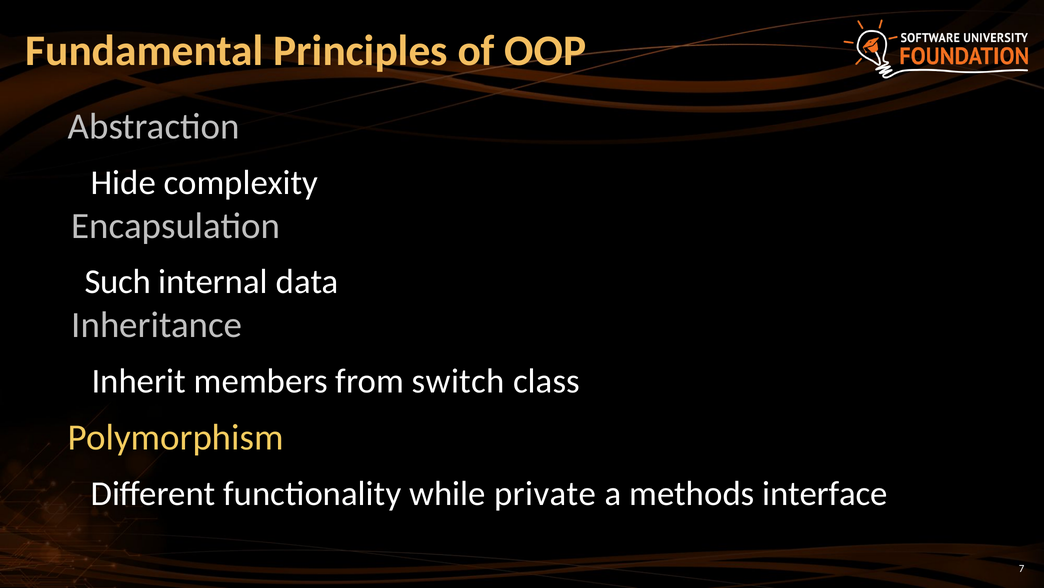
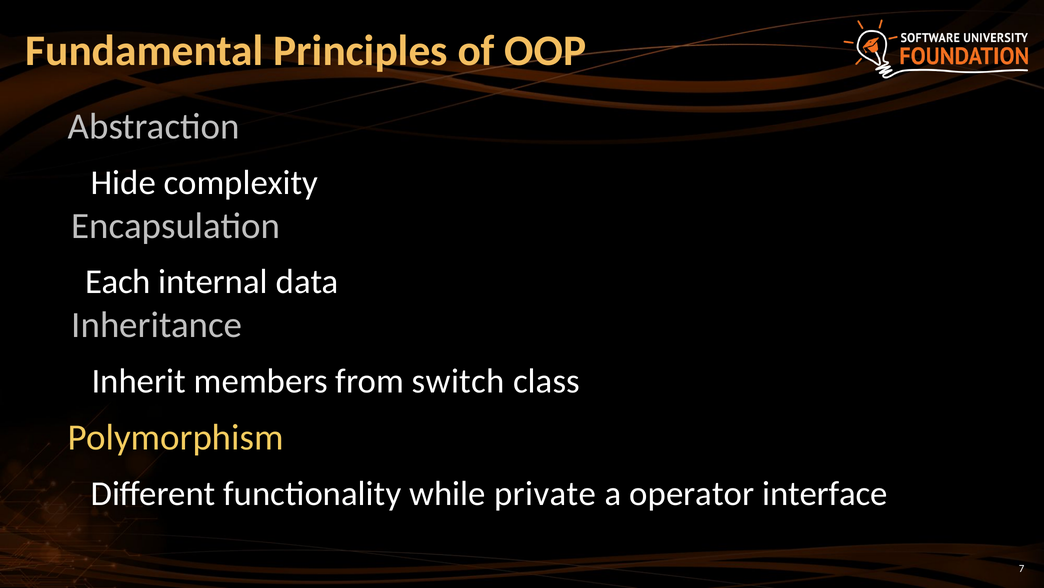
Such: Such -> Each (118, 282)
methods: methods -> operator (692, 493)
